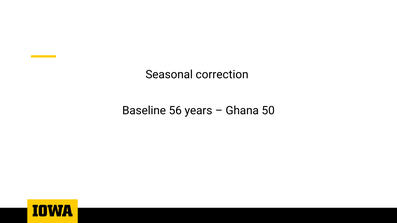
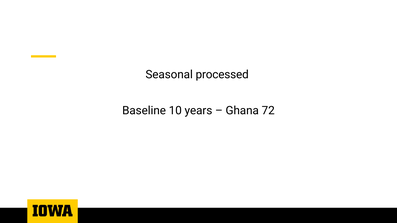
correction: correction -> processed (222, 75)
56: 56 -> 10 (175, 111)
50: 50 -> 72 (268, 111)
